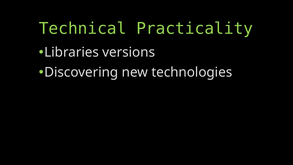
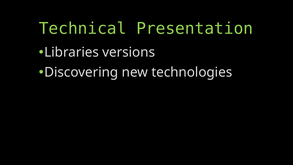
Practicality: Practicality -> Presentation (195, 29)
